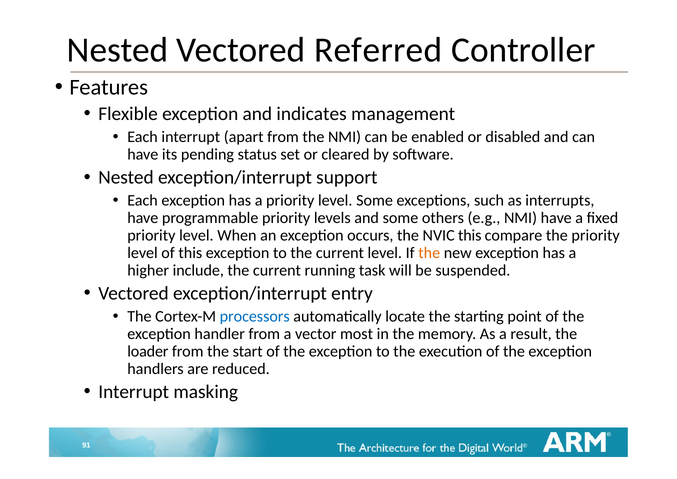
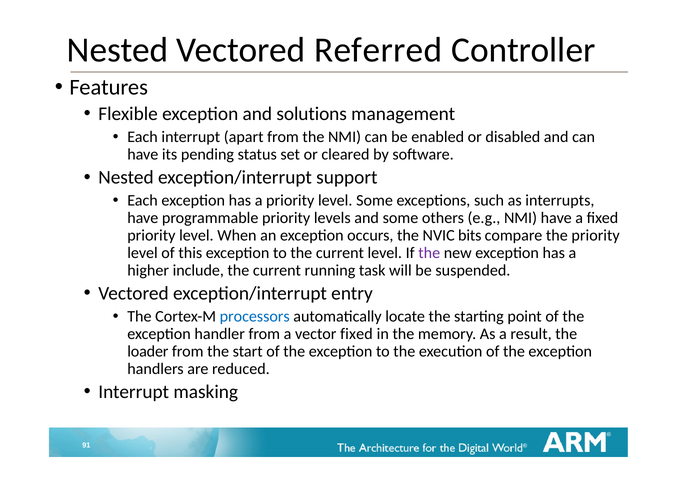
indicates: indicates -> solutions (312, 114)
NVIC this: this -> bits (470, 235)
the colour: orange -> purple (429, 253)
vector most: most -> fixed (356, 333)
